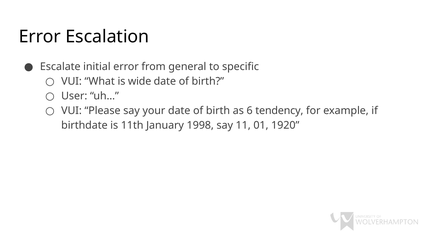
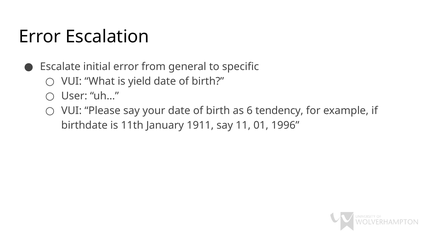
wide: wide -> yield (140, 81)
1998: 1998 -> 1911 (200, 125)
1920: 1920 -> 1996 (285, 125)
